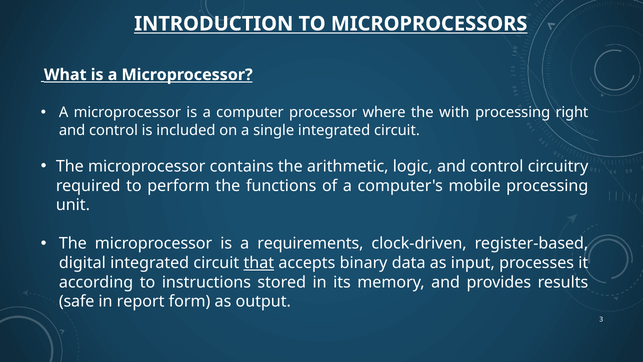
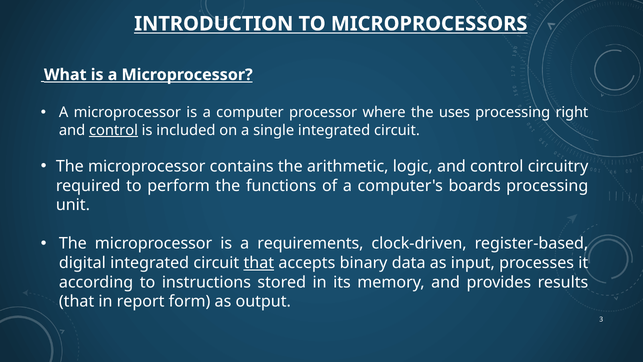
with: with -> uses (454, 112)
control underline: none -> present (113, 130)
mobile: mobile -> boards (475, 186)
safe: safe -> that (77, 301)
